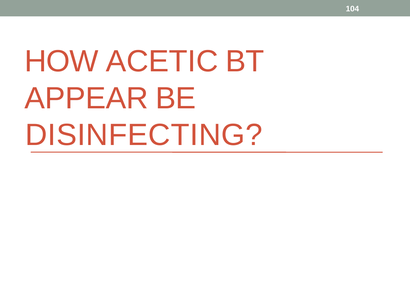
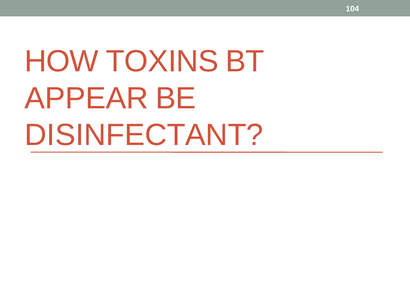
ACETIC: ACETIC -> TOXINS (162, 62)
DISINFECTING: DISINFECTING -> DISINFECTANT (144, 135)
